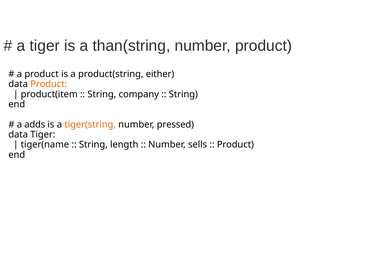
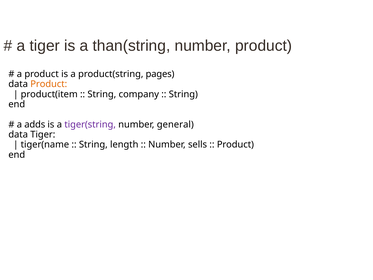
either: either -> pages (160, 74)
tiger(string colour: orange -> purple (90, 124)
pressed: pressed -> general (175, 124)
